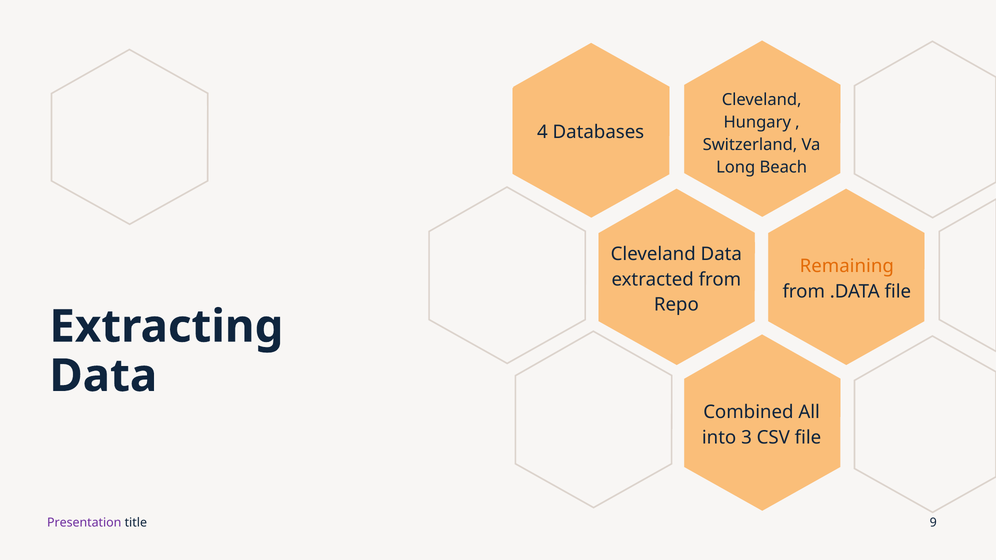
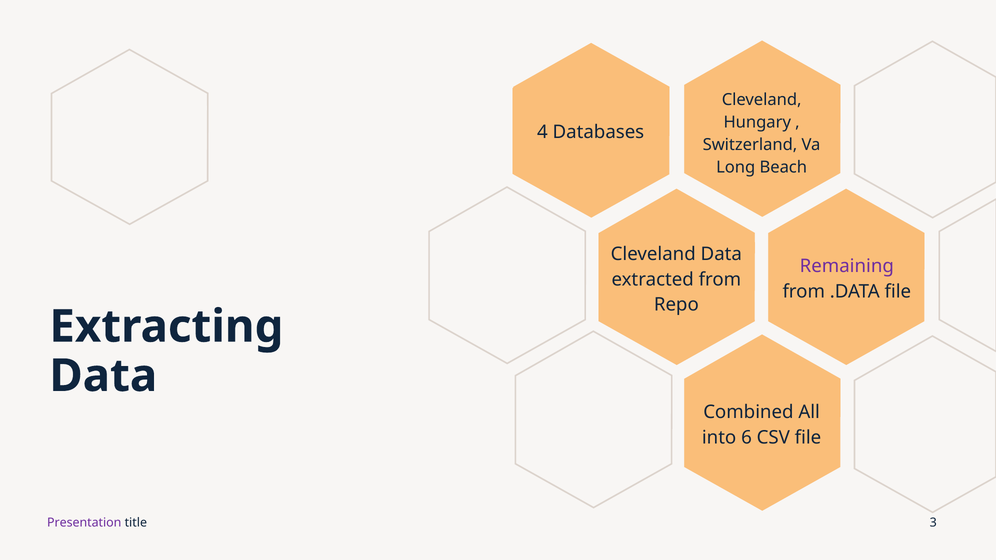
Remaining colour: orange -> purple (847, 266)
3: 3 -> 6 (746, 438)
9: 9 -> 3 (933, 523)
